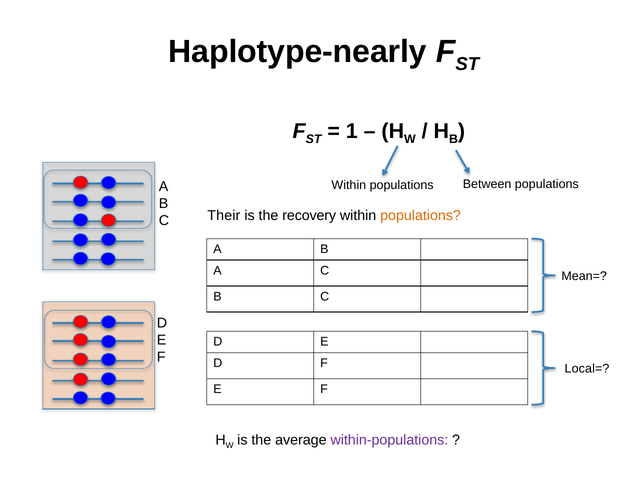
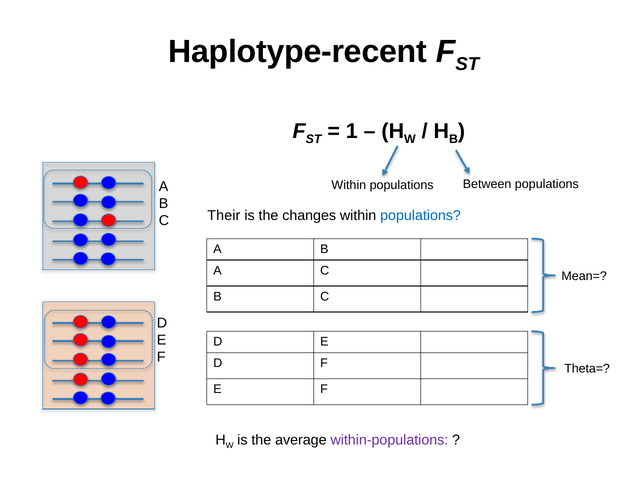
Haplotype-nearly: Haplotype-nearly -> Haplotype-recent (298, 51)
recovery: recovery -> changes (309, 216)
populations colour: orange -> blue (421, 216)
Local=: Local= -> Theta= (587, 369)
